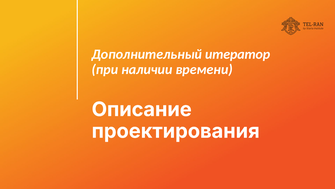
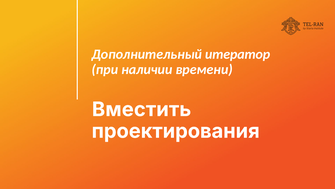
Описание: Описание -> Вместить (142, 109)
